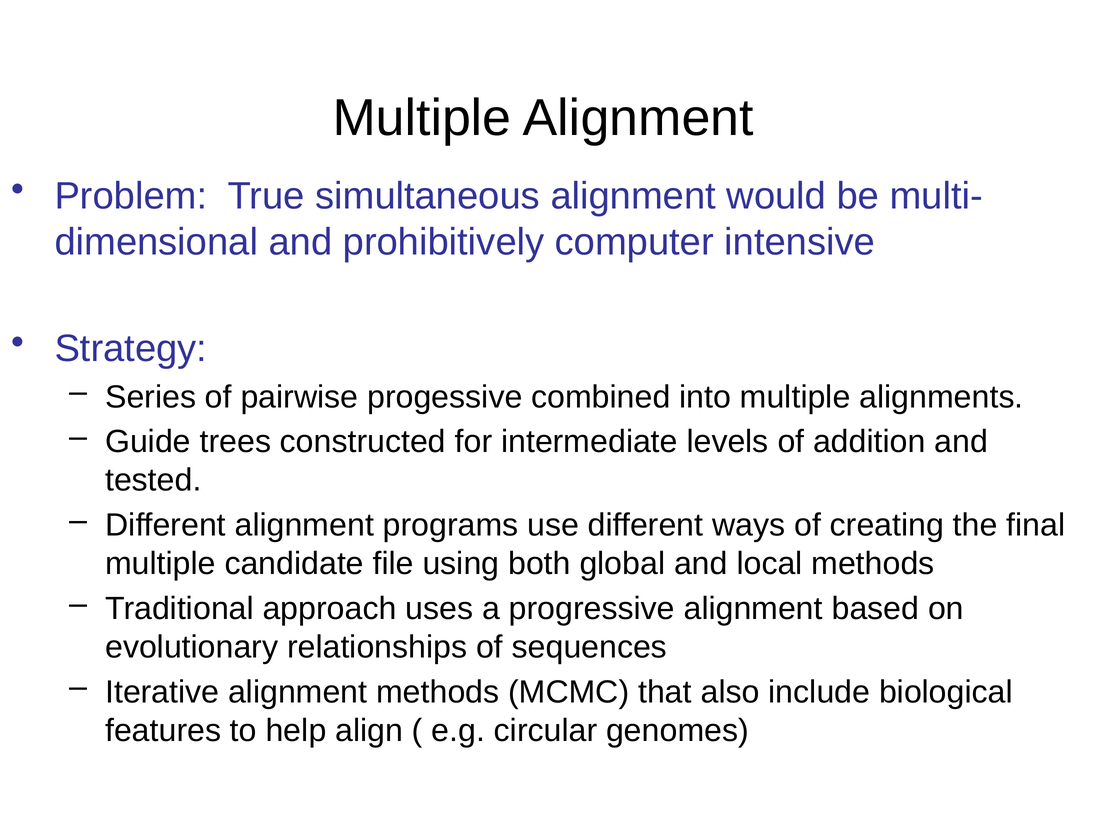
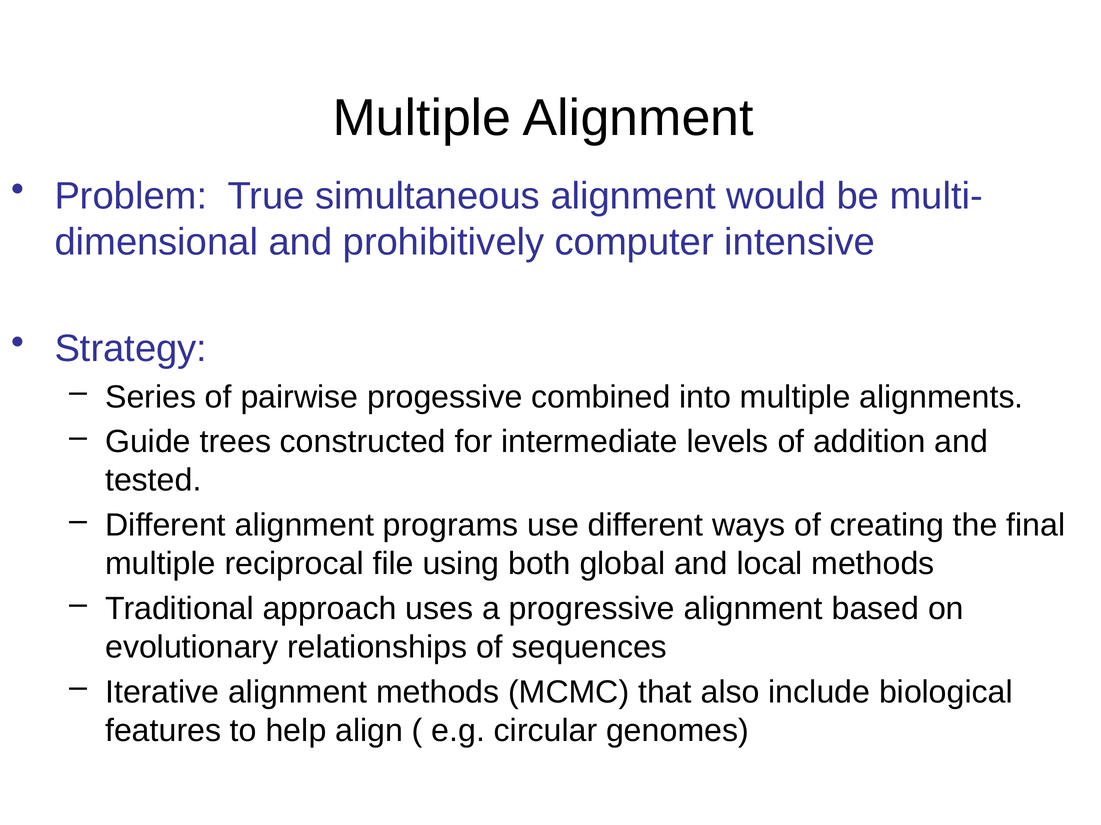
candidate: candidate -> reciprocal (294, 564)
